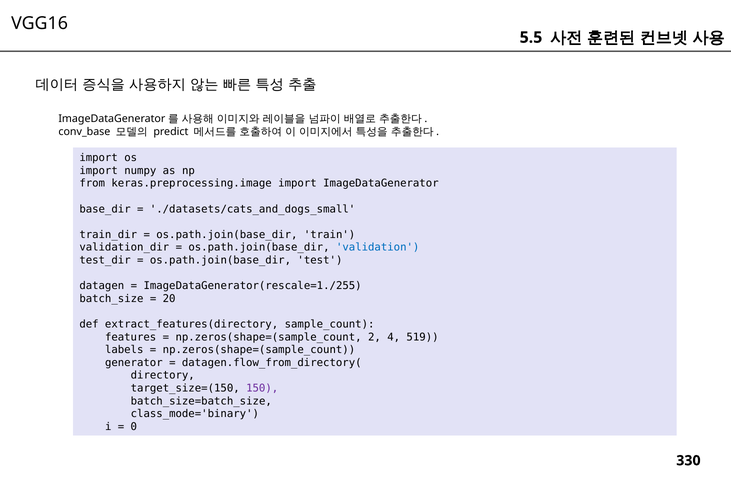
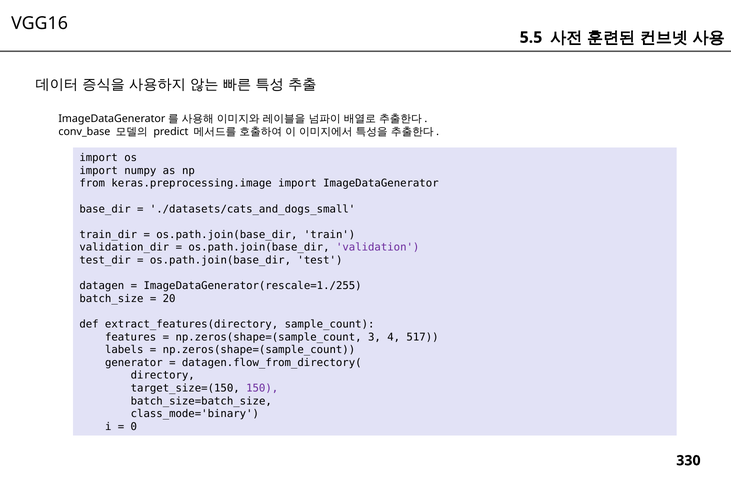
validation colour: blue -> purple (378, 247)
2: 2 -> 3 (374, 337)
519: 519 -> 517 (423, 337)
